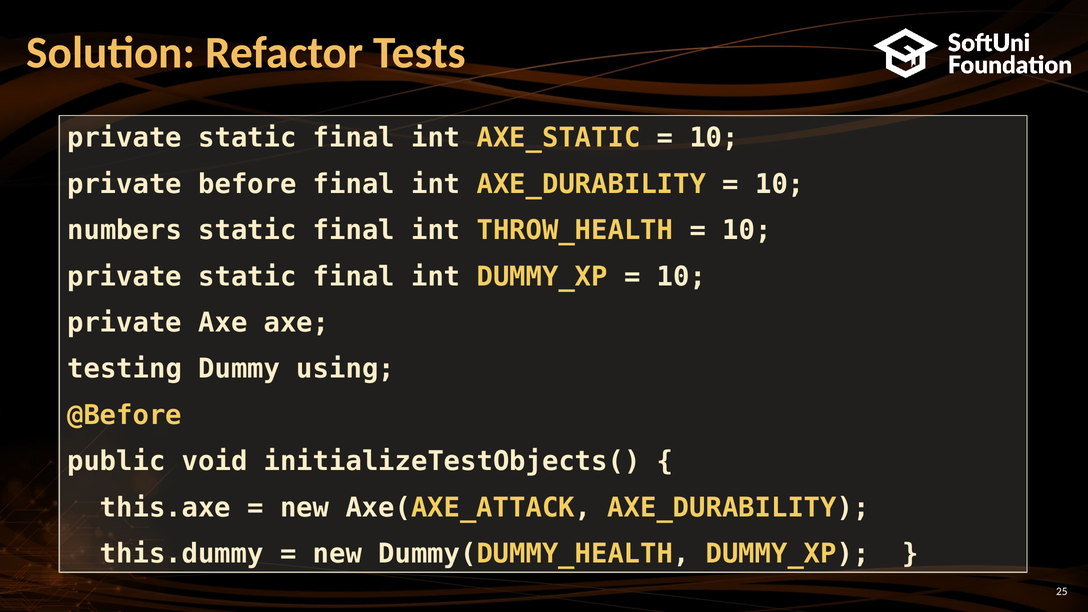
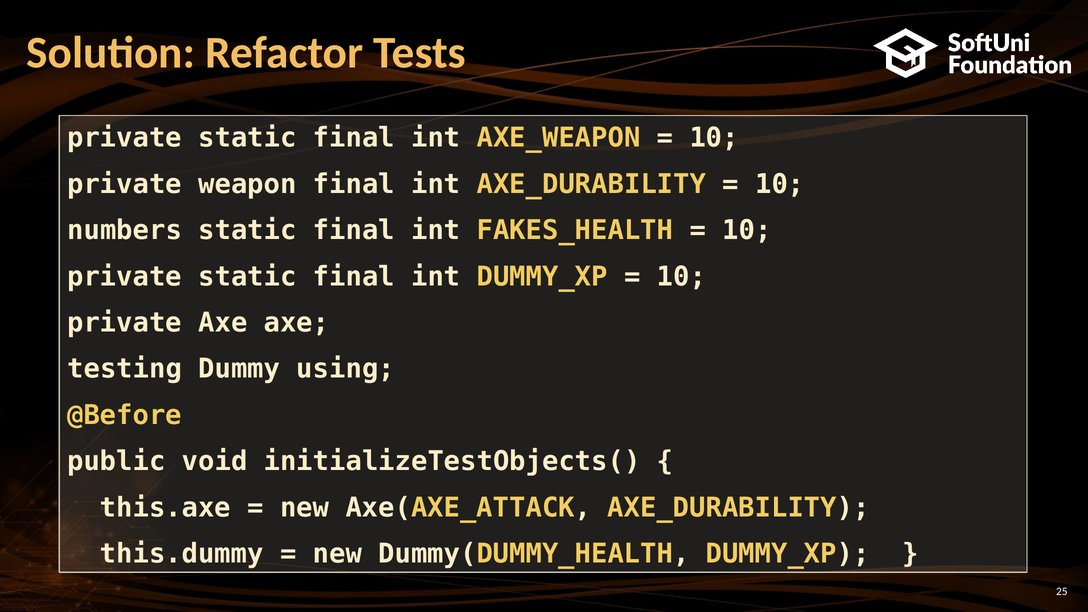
AXE_STATIC: AXE_STATIC -> AXE_WEAPON (559, 138)
before: before -> weapon (247, 184)
THROW_HEALTH: THROW_HEALTH -> FAKES_HEALTH (575, 230)
